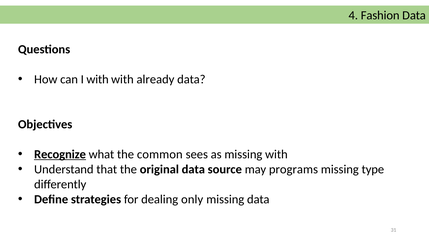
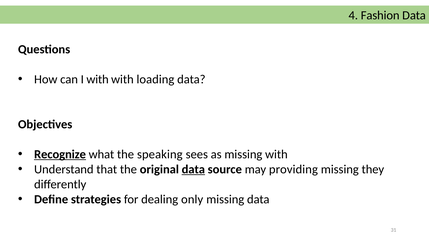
already: already -> loading (155, 79)
common: common -> speaking (160, 155)
data underline: none -> present (193, 170)
programs: programs -> providing (293, 170)
type: type -> they (373, 170)
